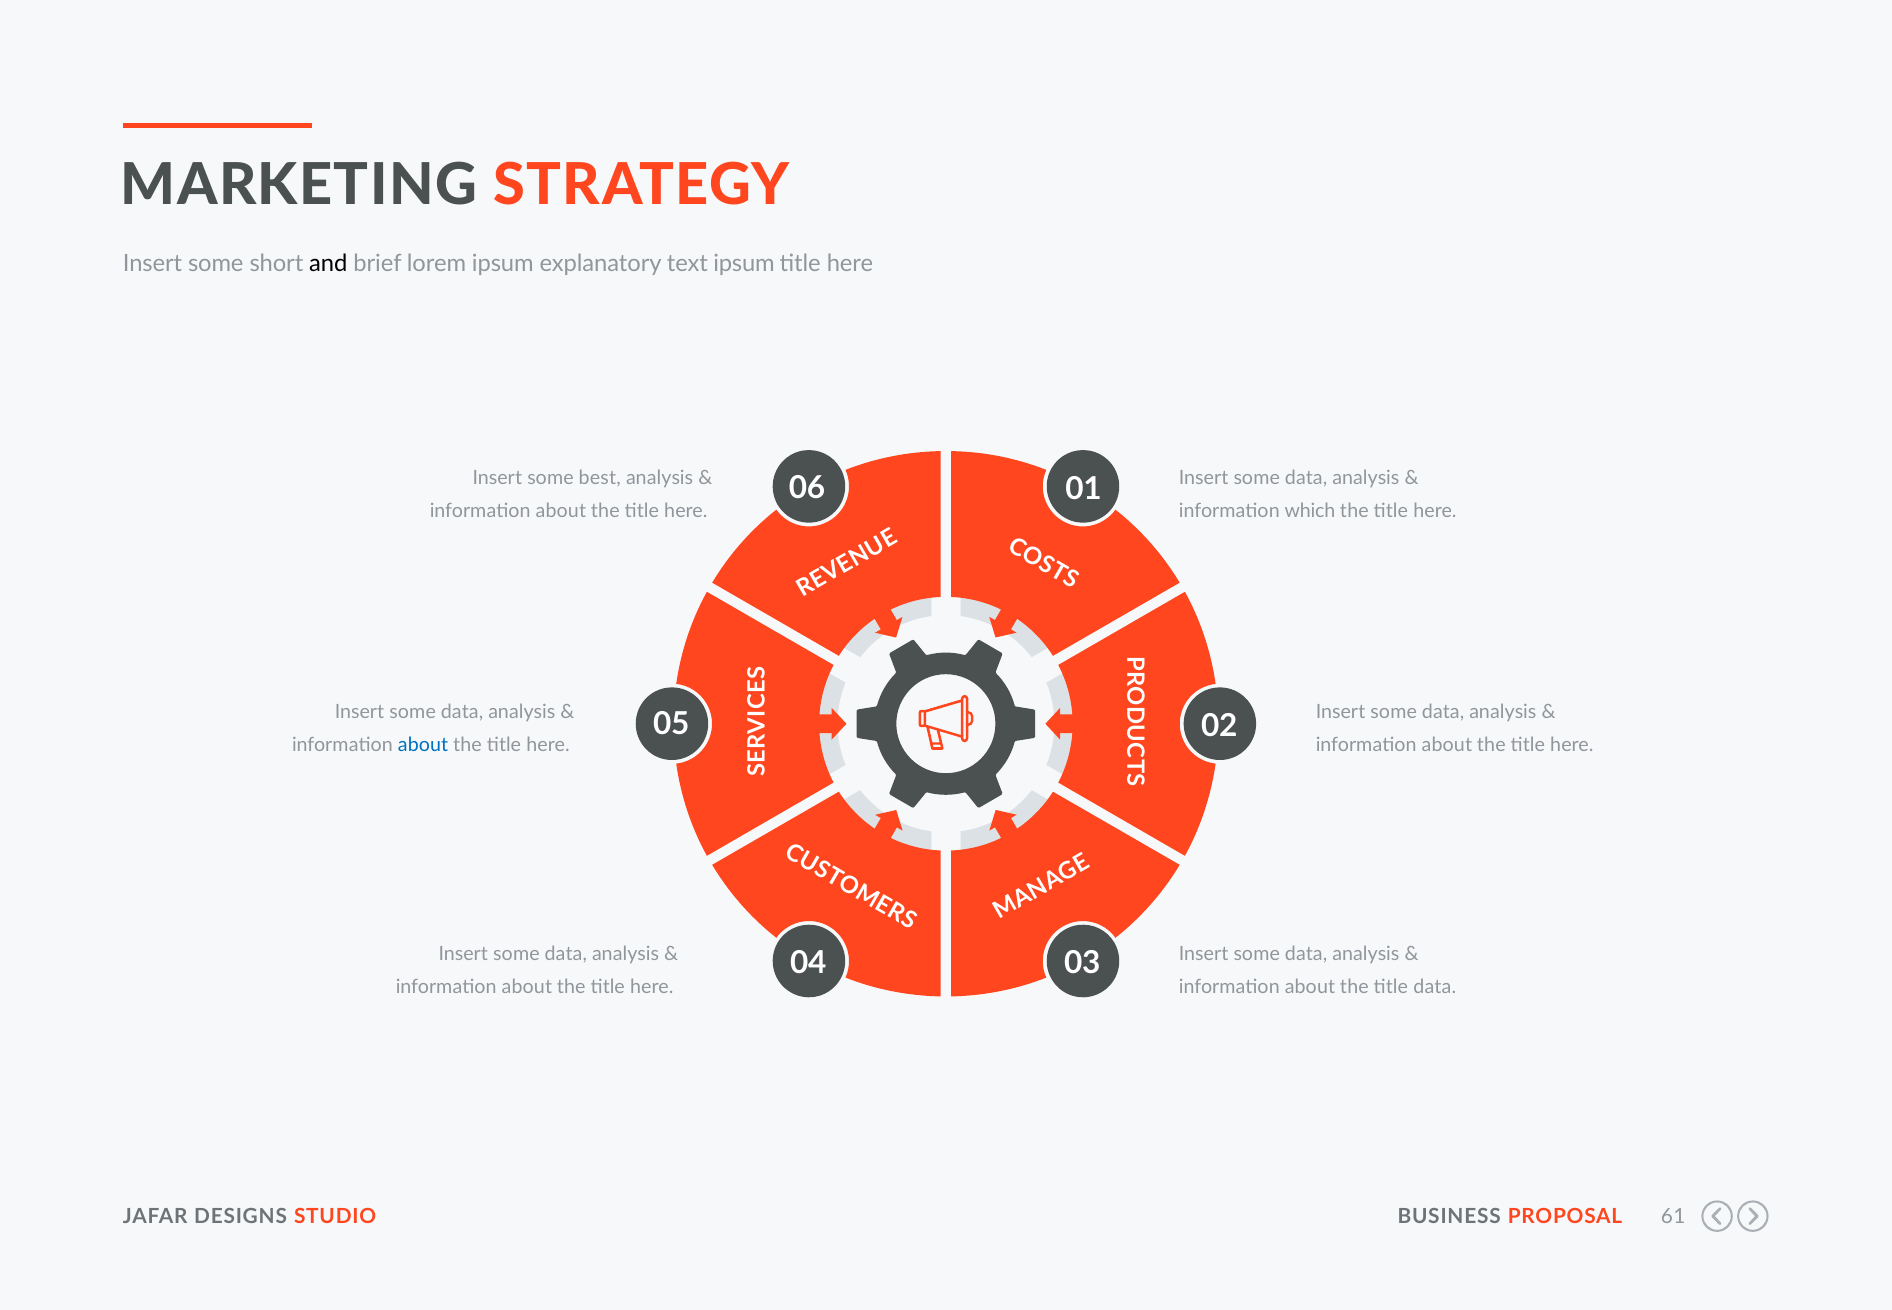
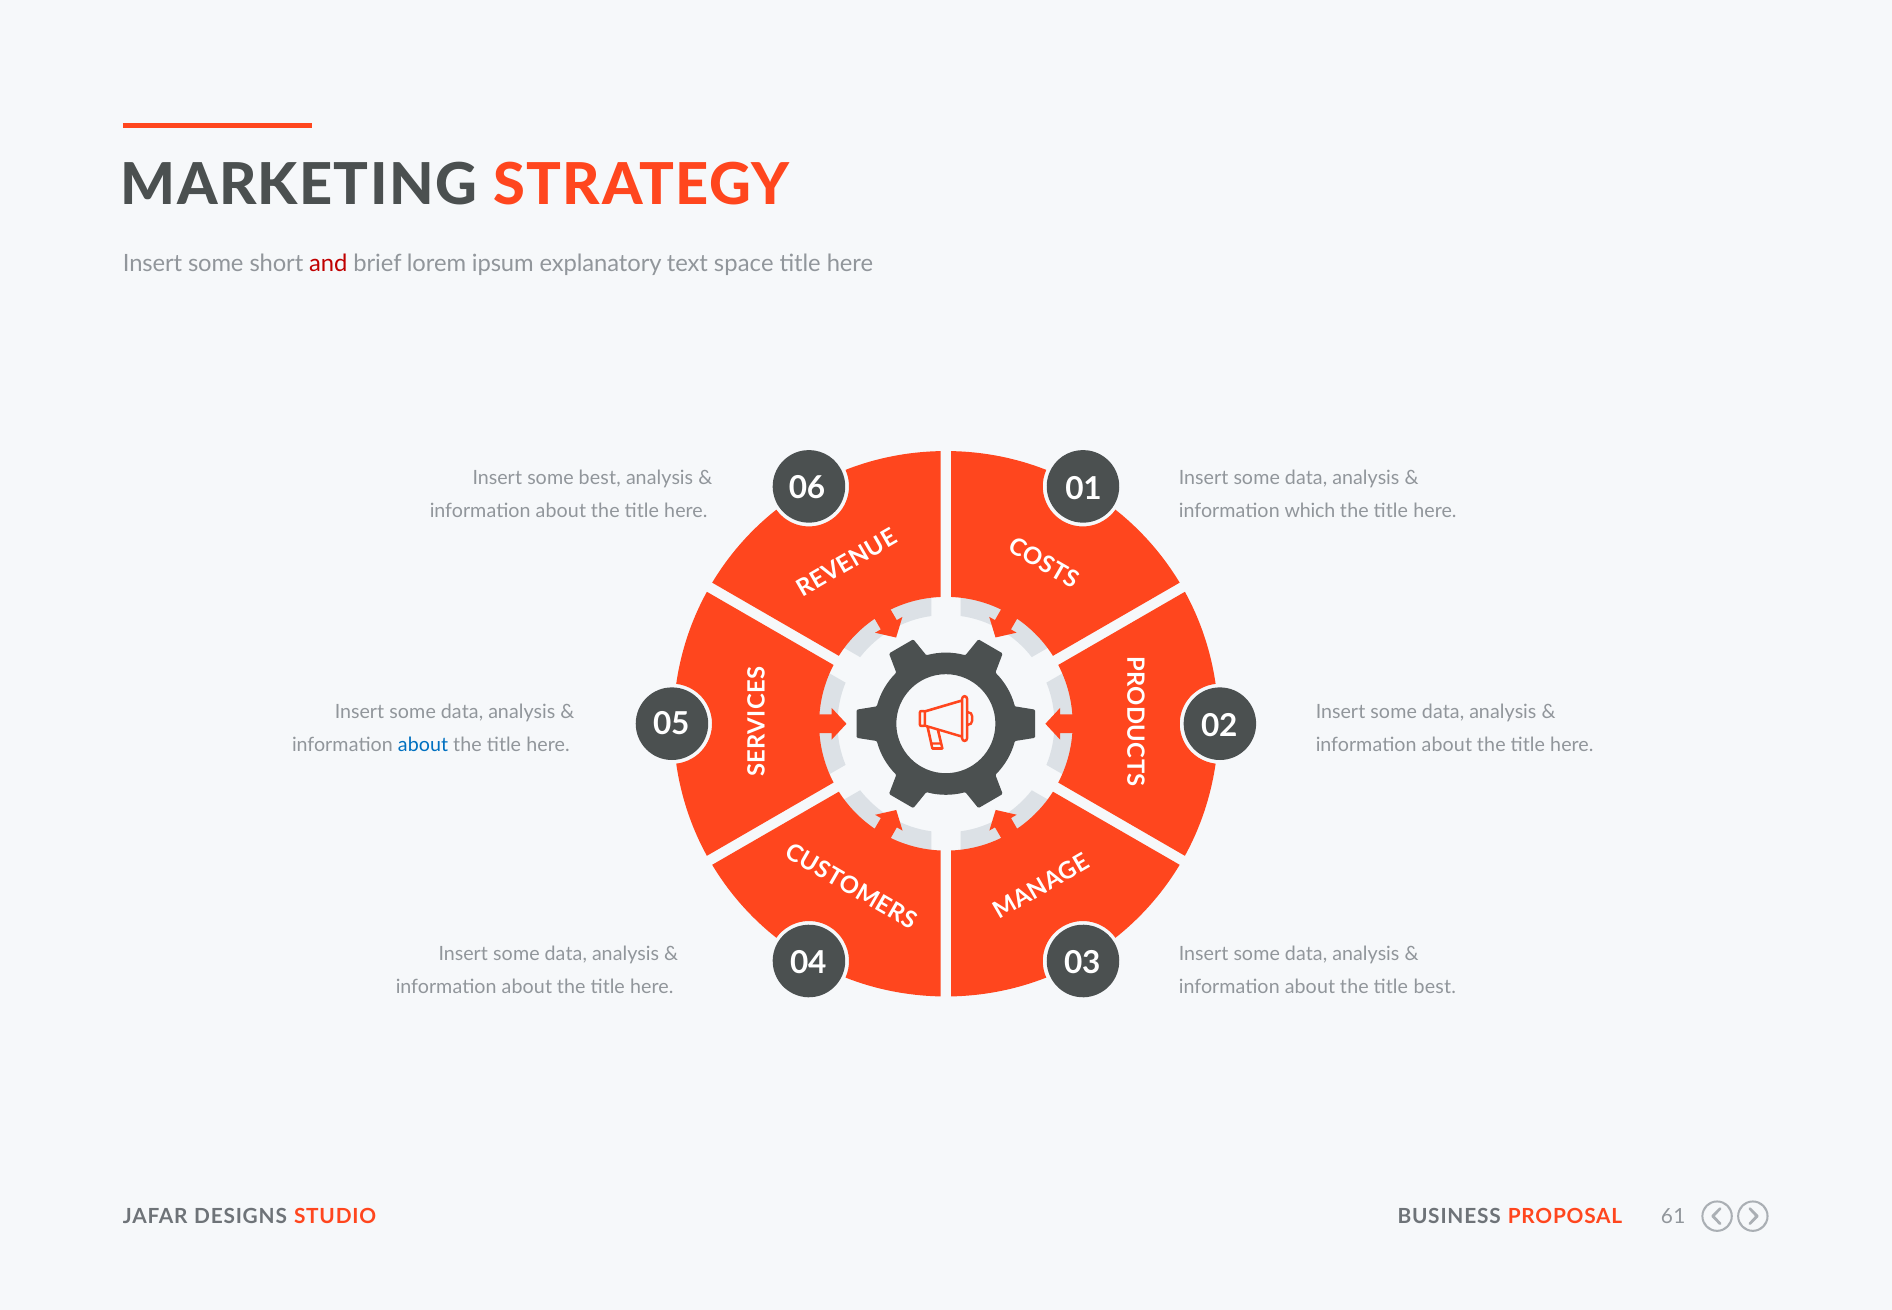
and colour: black -> red (328, 263)
text ipsum: ipsum -> space (744, 263)
title data: data -> best (1435, 987)
